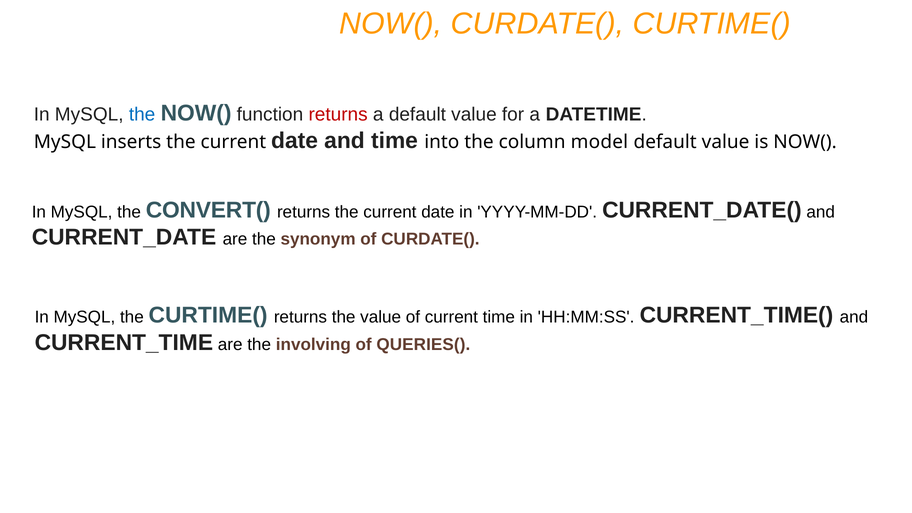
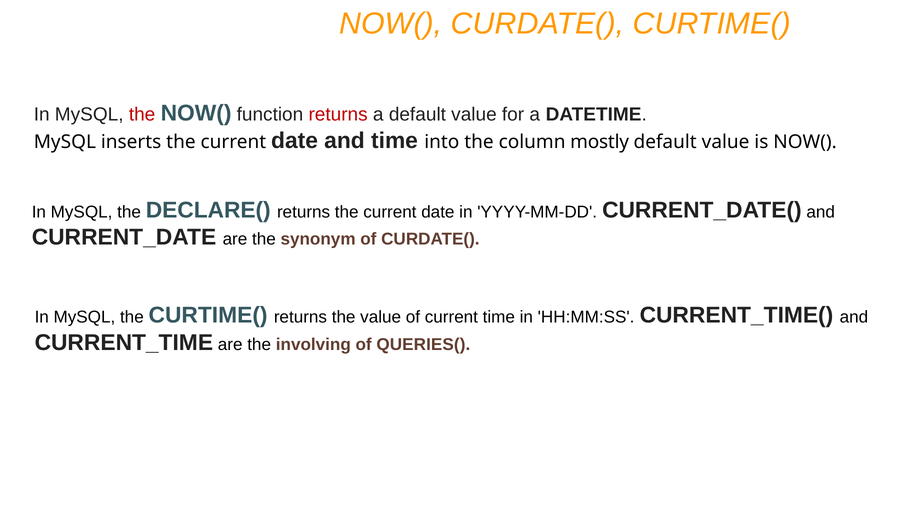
the colour: blue -> red (142, 114)
model: model -> mostly (600, 142)
CONVERT(: CONVERT( -> DECLARE( (208, 210)
